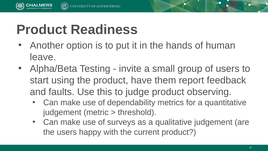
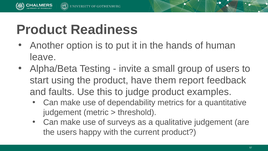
observing: observing -> examples (209, 92)
